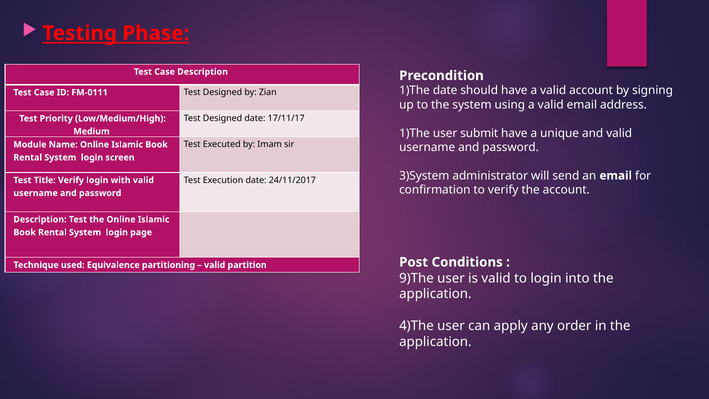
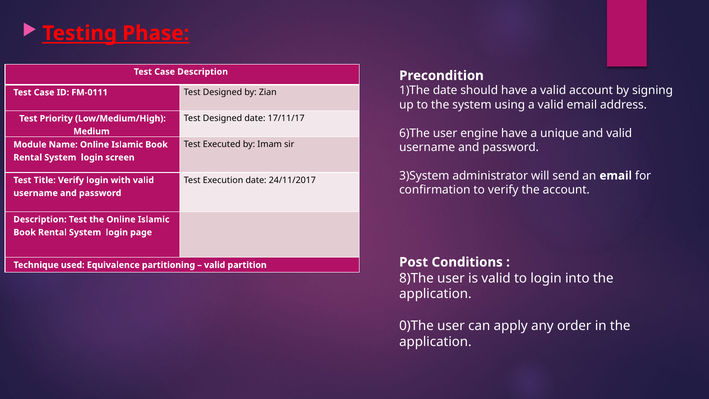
1)The: 1)The -> 6)The (415, 133)
submit: submit -> engine (479, 133)
9)The: 9)The -> 8)The (416, 278)
4)The: 4)The -> 0)The (416, 326)
